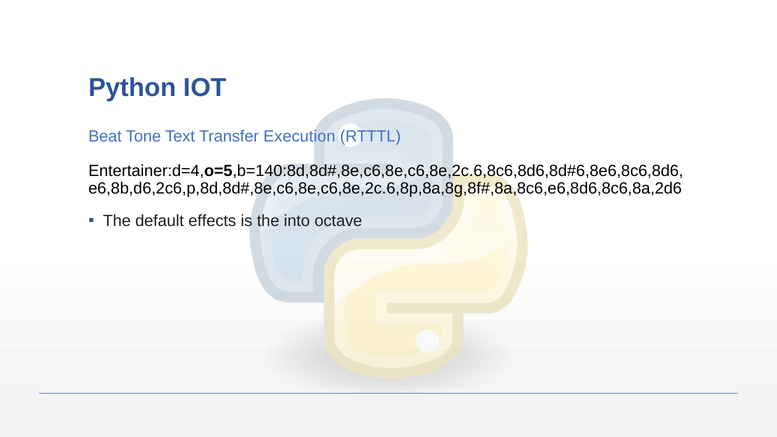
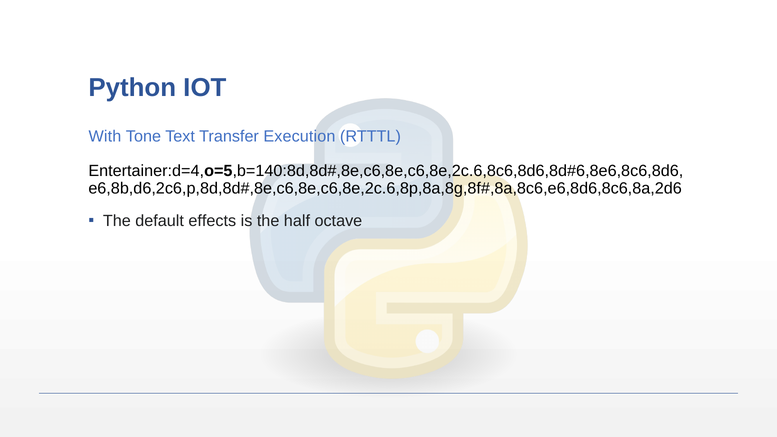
Beat: Beat -> With (105, 136)
into: into -> half (297, 221)
